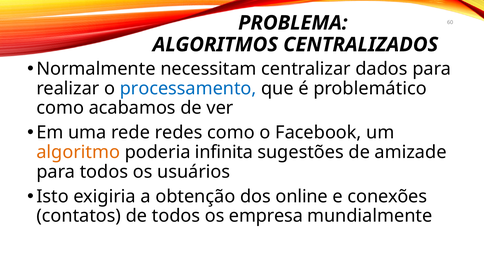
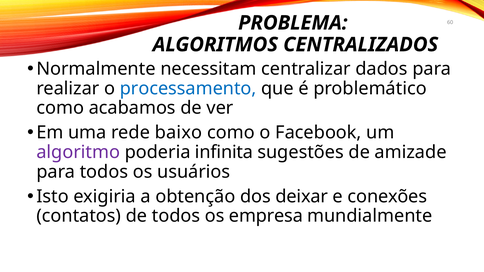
redes: redes -> baixo (179, 133)
algoritmo colour: orange -> purple (78, 152)
online: online -> deixar (302, 197)
